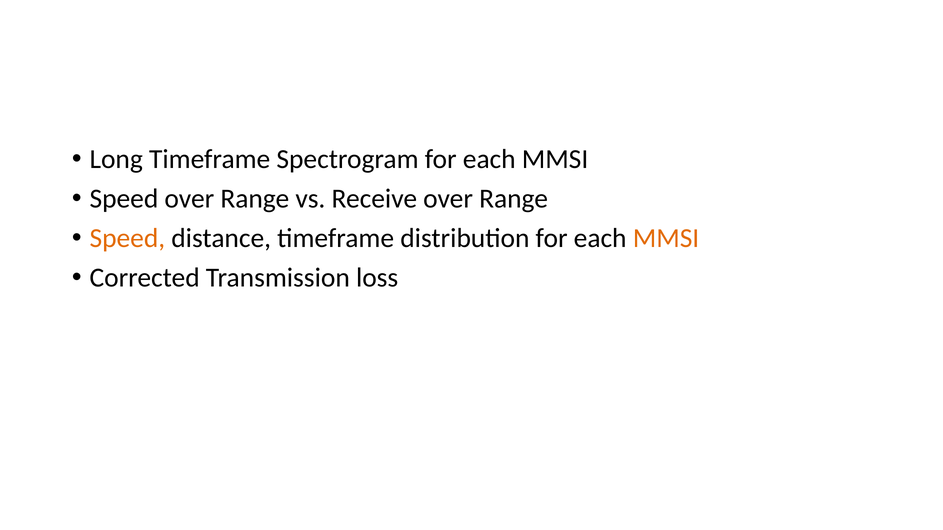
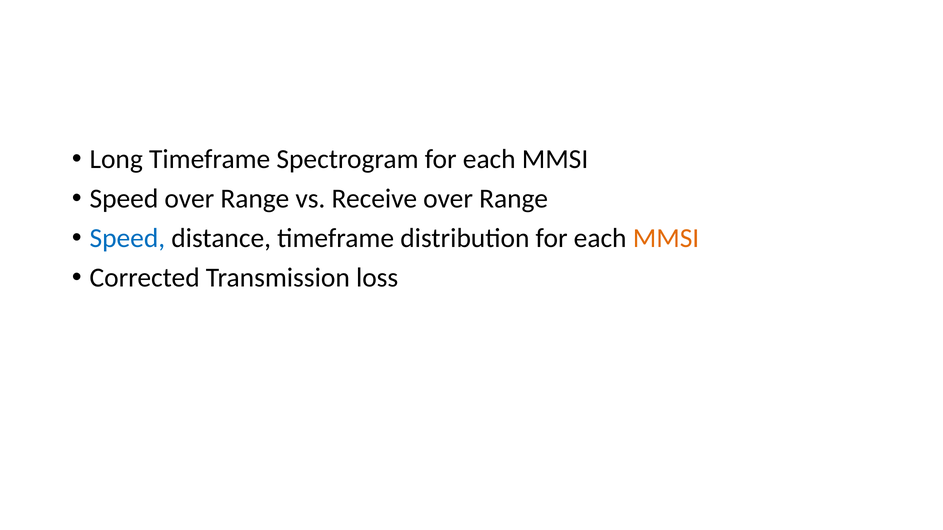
Speed colour: orange -> blue (127, 239)
